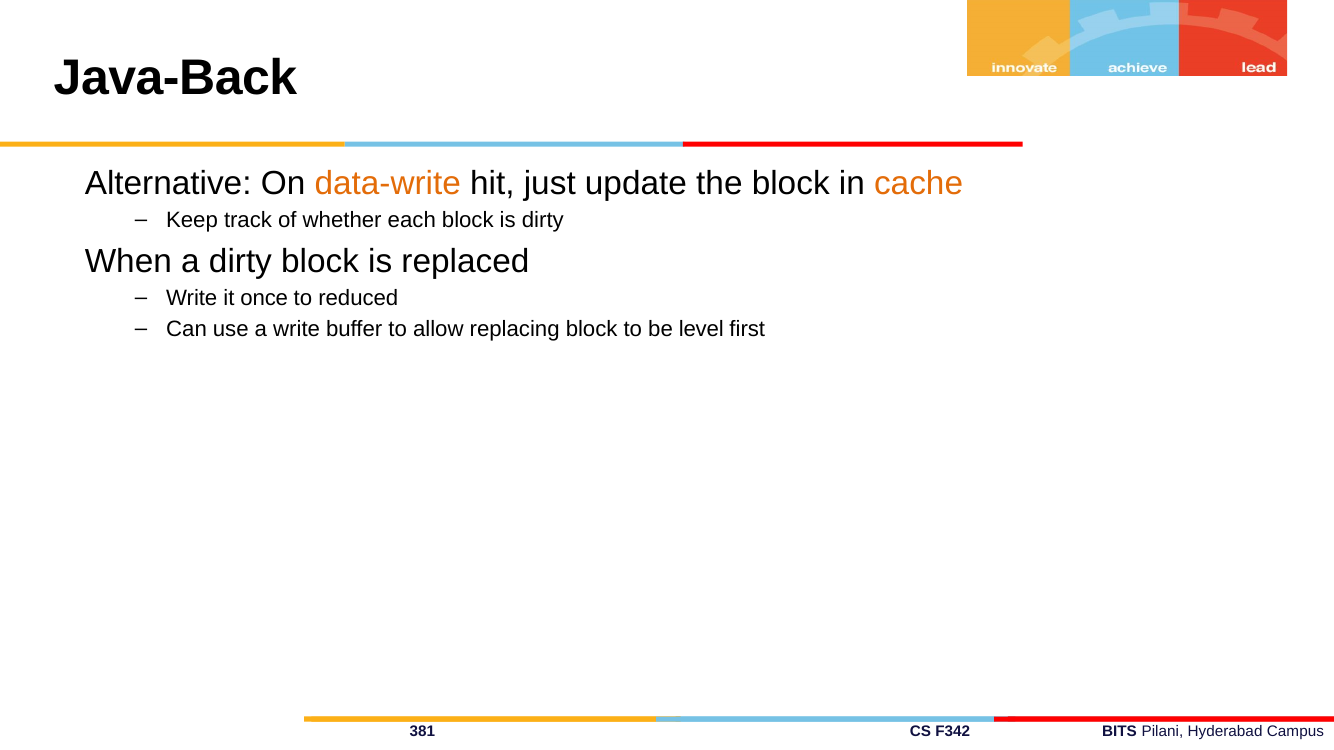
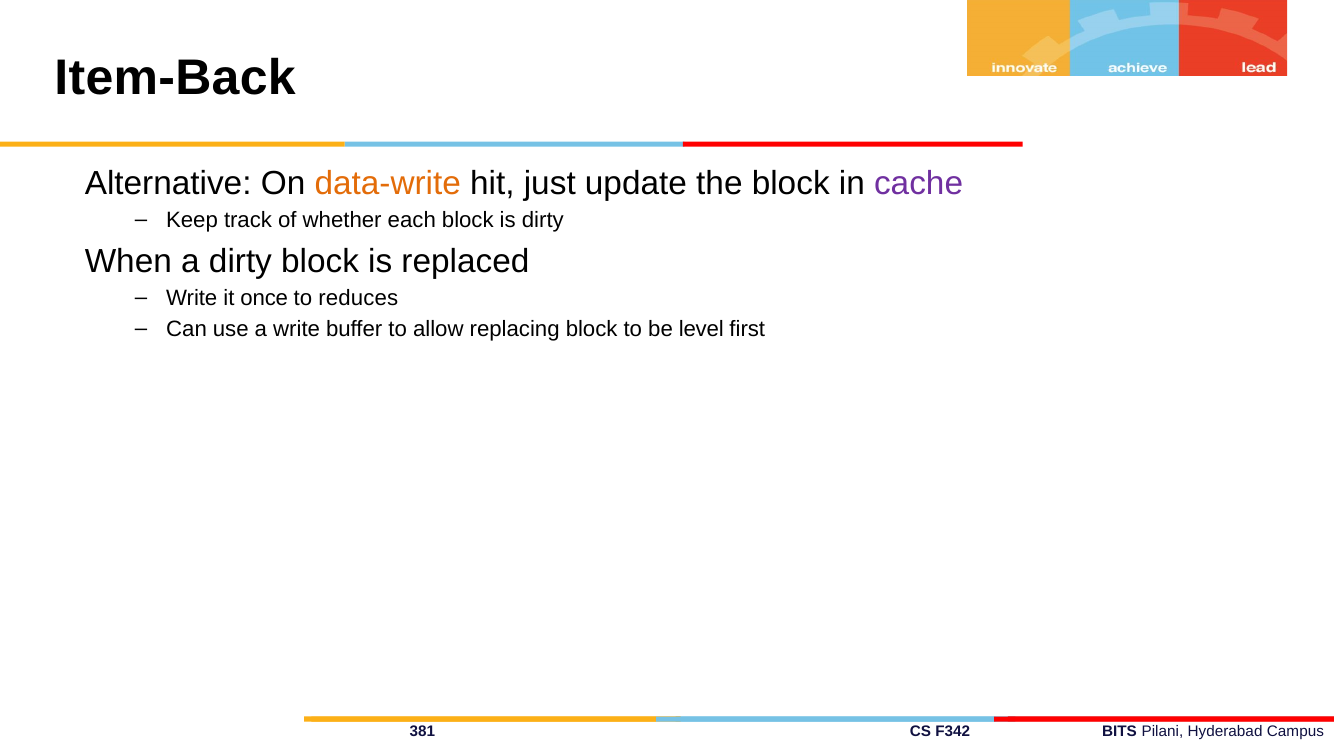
Java-Back: Java-Back -> Item-Back (175, 78)
cache colour: orange -> purple (919, 184)
reduced: reduced -> reduces (358, 298)
